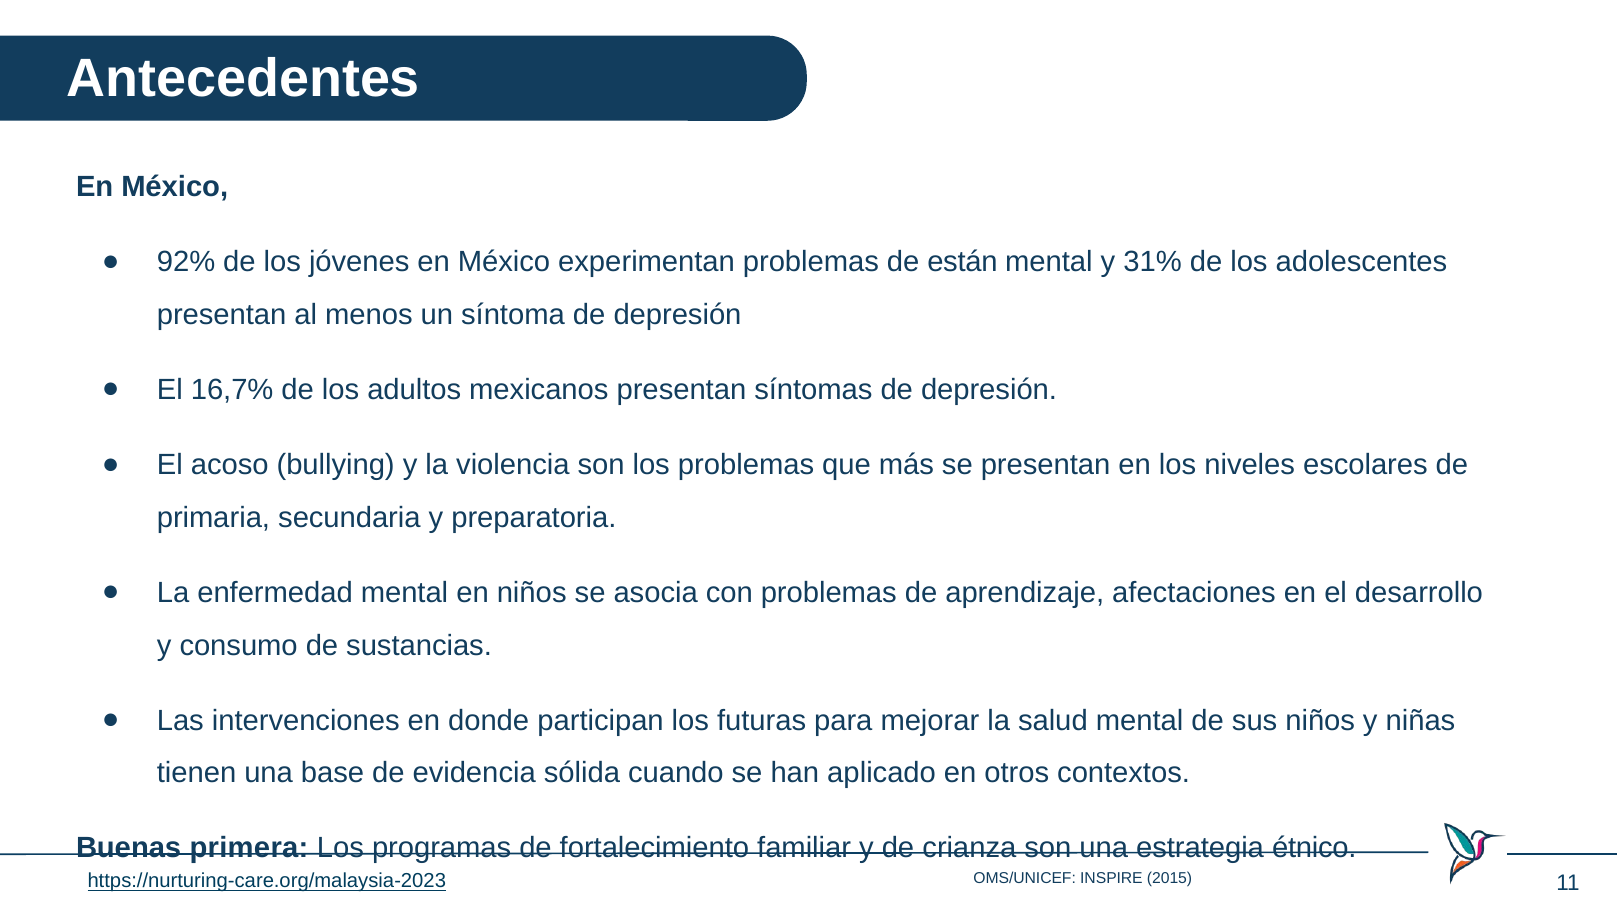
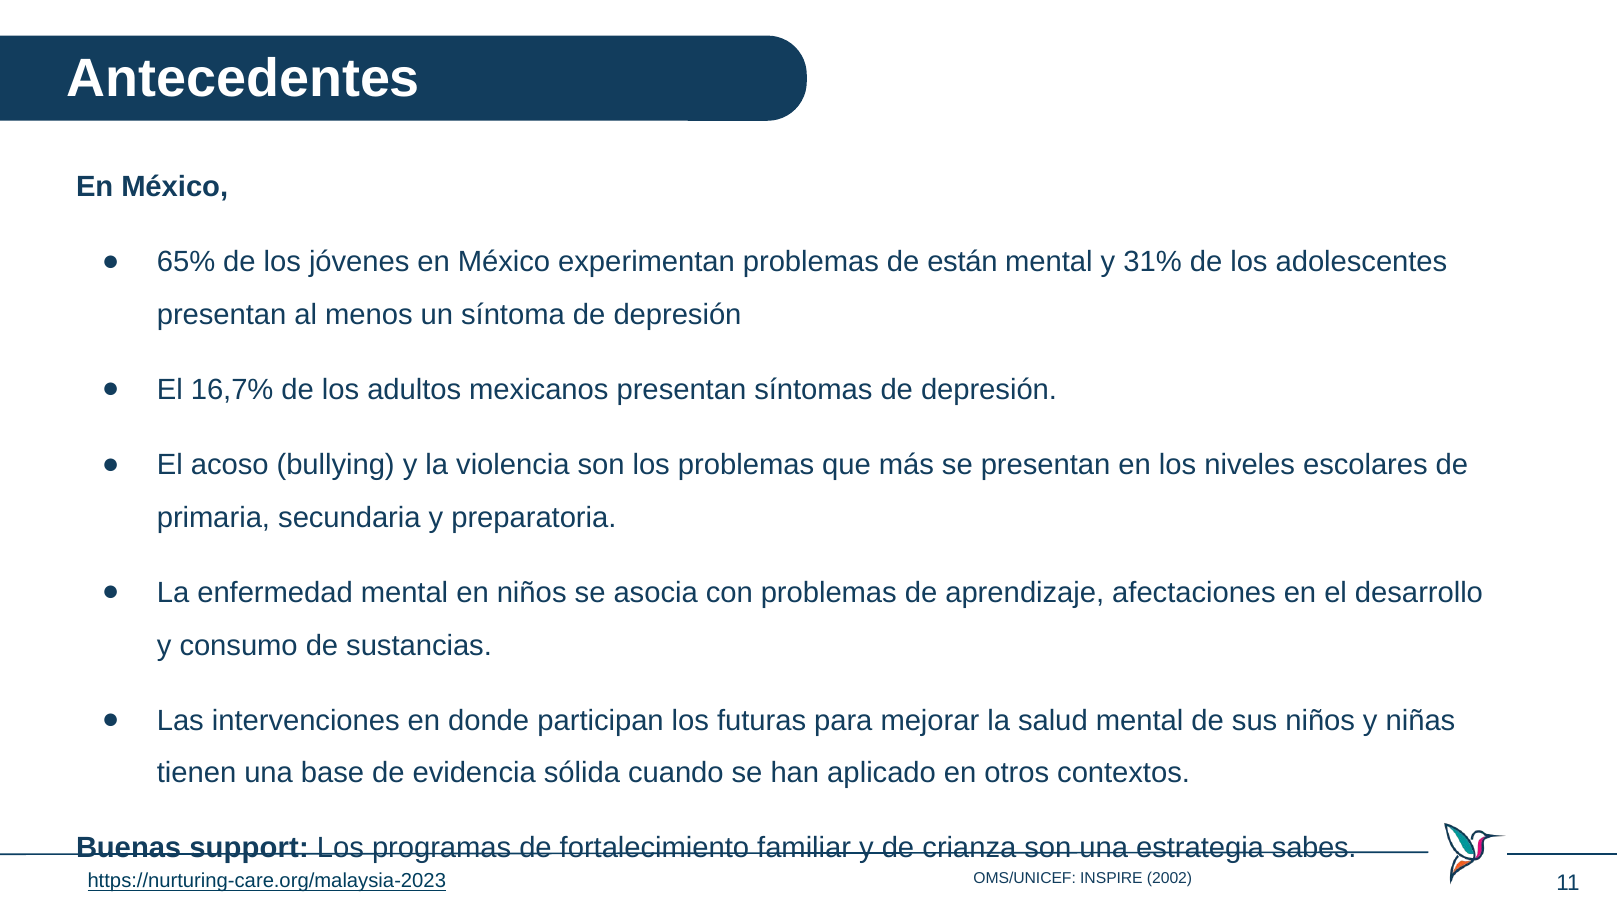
92%: 92% -> 65% (186, 262)
primera: primera -> support (249, 848)
étnico: étnico -> sabes (1314, 848)
2015: 2015 -> 2002 (1170, 878)
